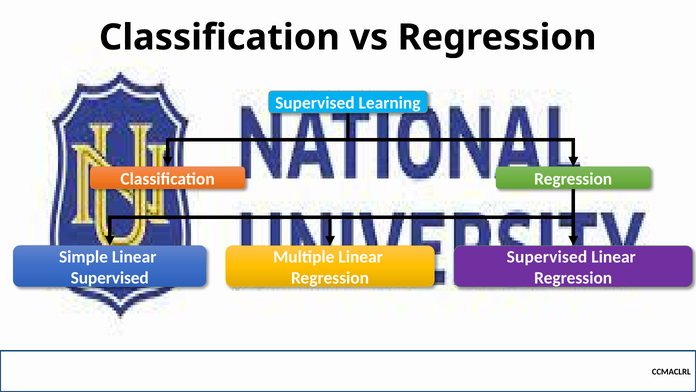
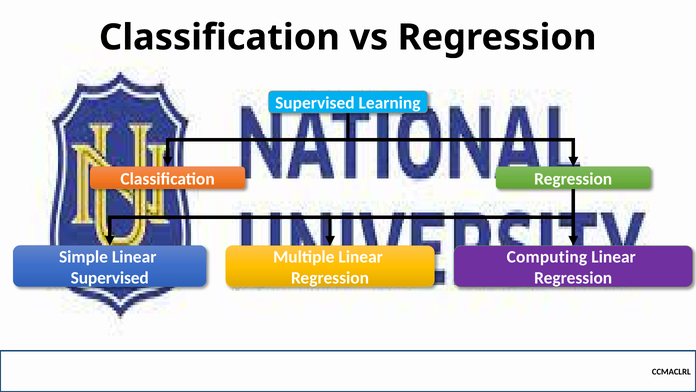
Supervised: Supervised -> Computing (547, 257)
